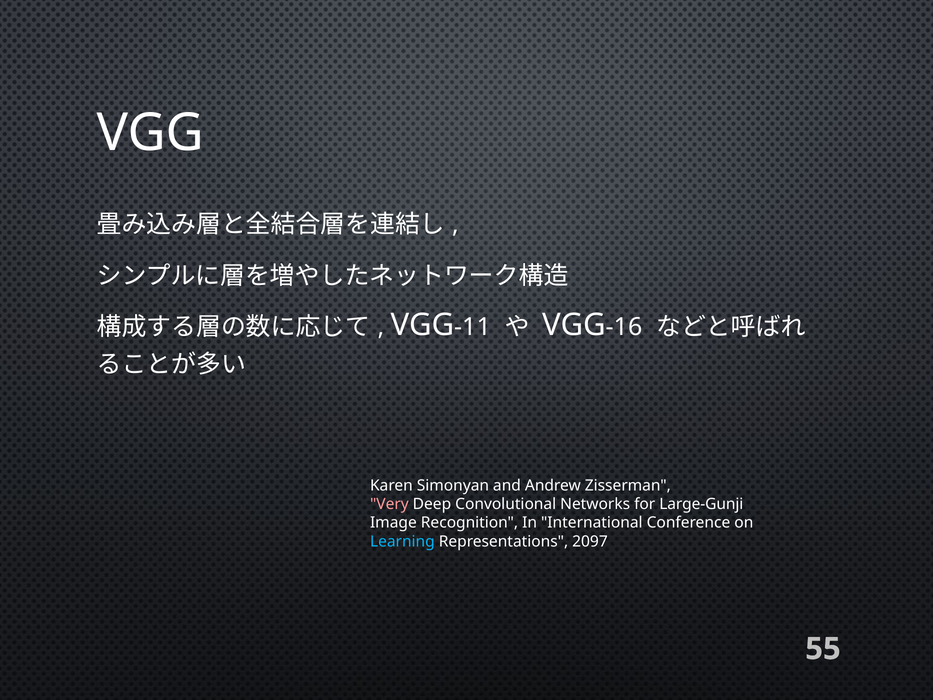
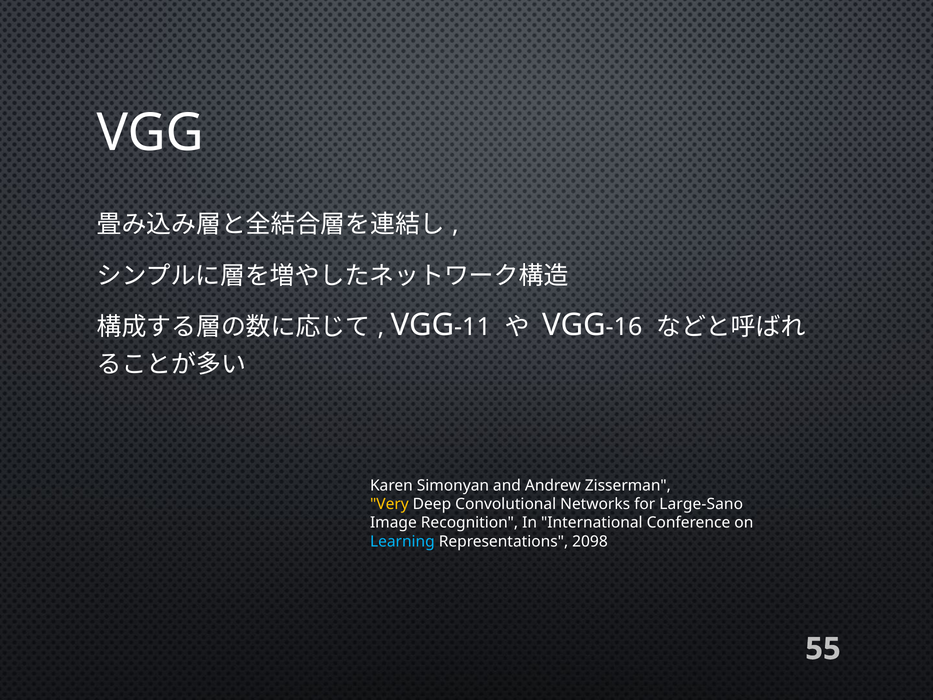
Very colour: pink -> yellow (389, 504)
Large-Gunji: Large-Gunji -> Large-Sano (701, 504)
2097: 2097 -> 2098 (590, 541)
